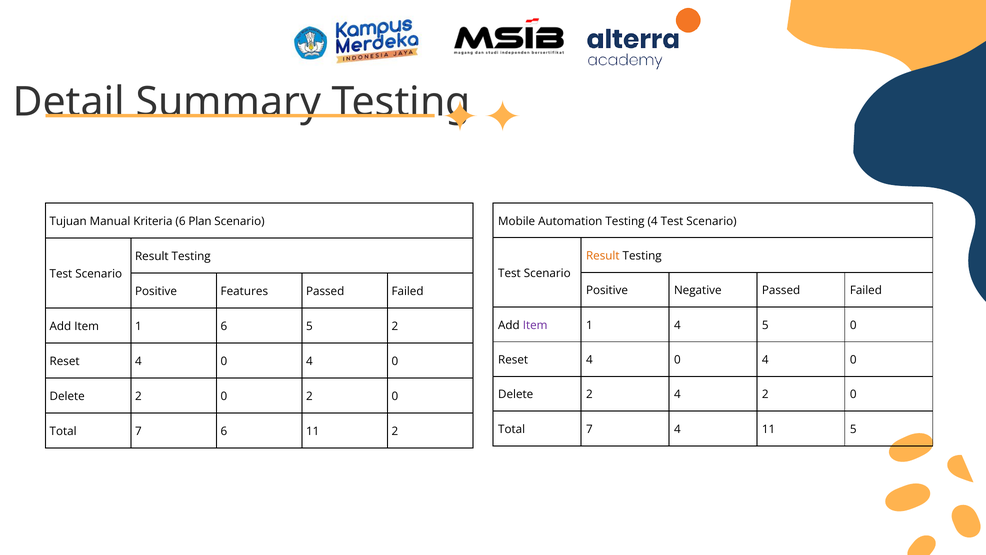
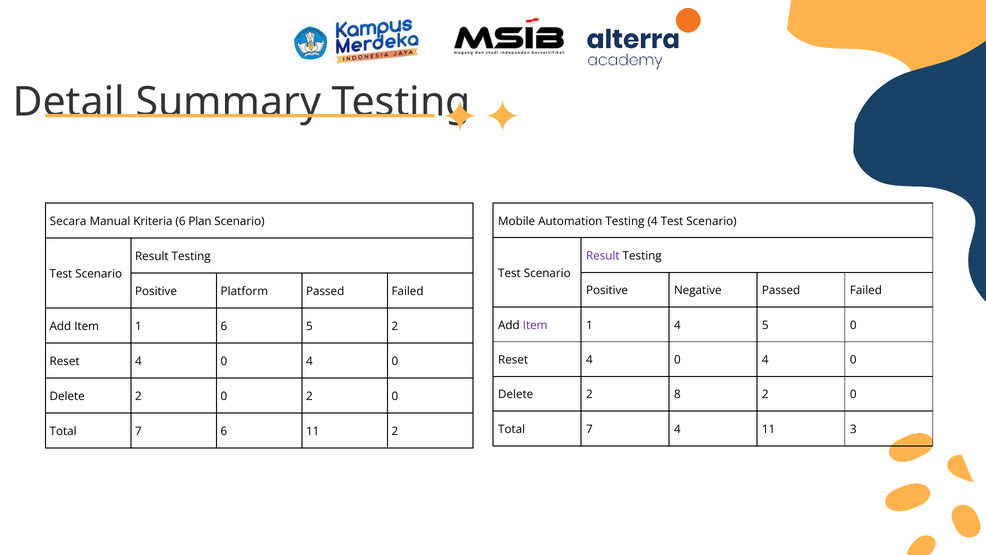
Tujuan: Tujuan -> Secara (68, 221)
Result colour: orange -> purple (603, 256)
Features: Features -> Platform (244, 291)
2 4: 4 -> 8 (677, 394)
11 5: 5 -> 3 (853, 429)
